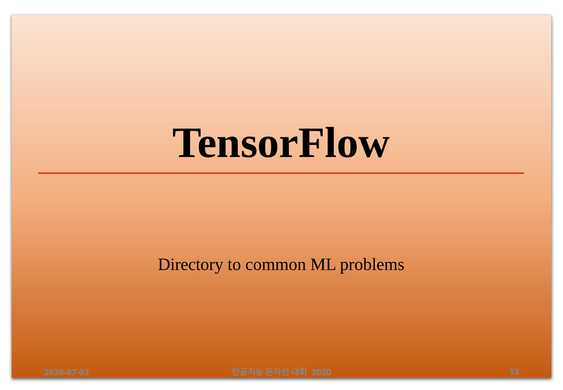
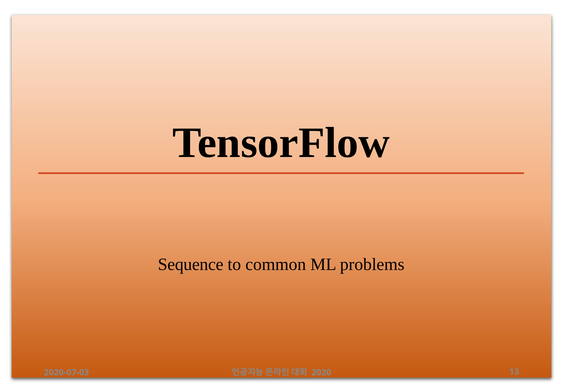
Directory: Directory -> Sequence (191, 264)
